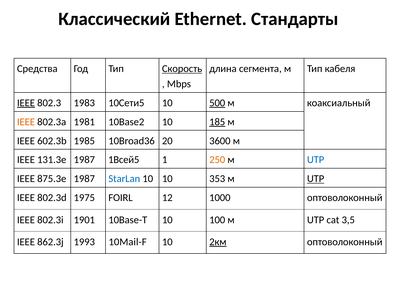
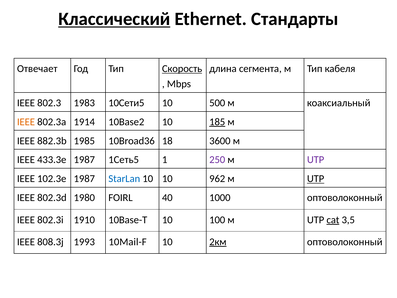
Классический underline: none -> present (114, 19)
Средства: Средства -> Отвечает (37, 69)
IEEE underline: present -> none (26, 103)
500 underline: present -> none (217, 103)
1981: 1981 -> 1914 (84, 122)
602.3b: 602.3b -> 882.3b (52, 141)
20: 20 -> 18 (167, 141)
131.3e: 131.3e -> 433.3e (52, 160)
1Всей5: 1Всей5 -> 1Сеть5 (124, 160)
250 colour: orange -> purple (217, 160)
UTP colour: blue -> purple (316, 160)
875.3e: 875.3e -> 102.3e (52, 179)
353: 353 -> 962 (217, 179)
1975: 1975 -> 1980 (84, 197)
12: 12 -> 40 (167, 197)
1901: 1901 -> 1910 (84, 220)
cat underline: none -> present (333, 220)
862.3j: 862.3j -> 808.3j (50, 242)
